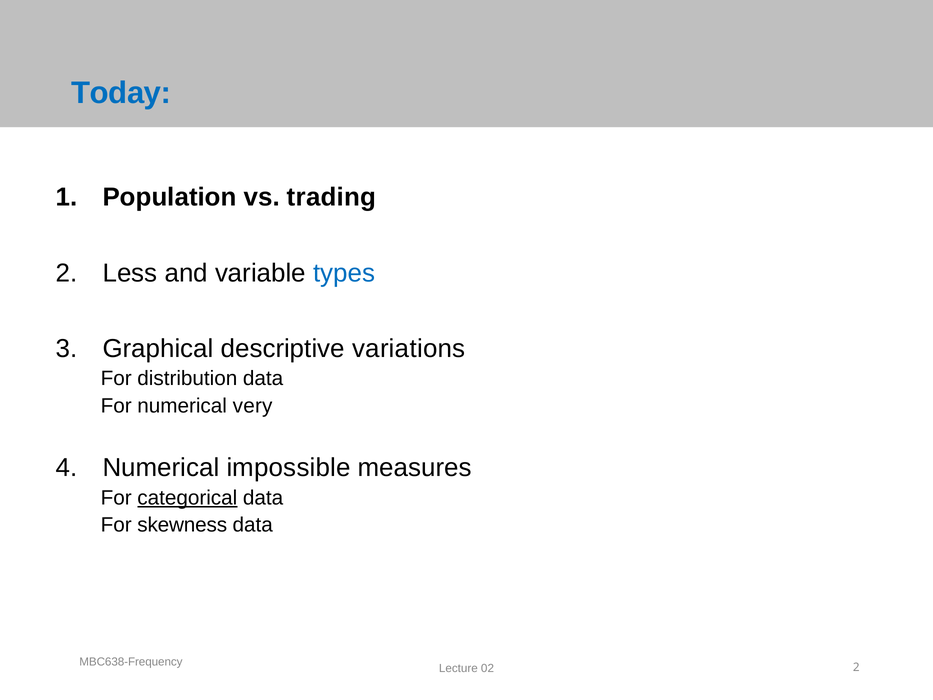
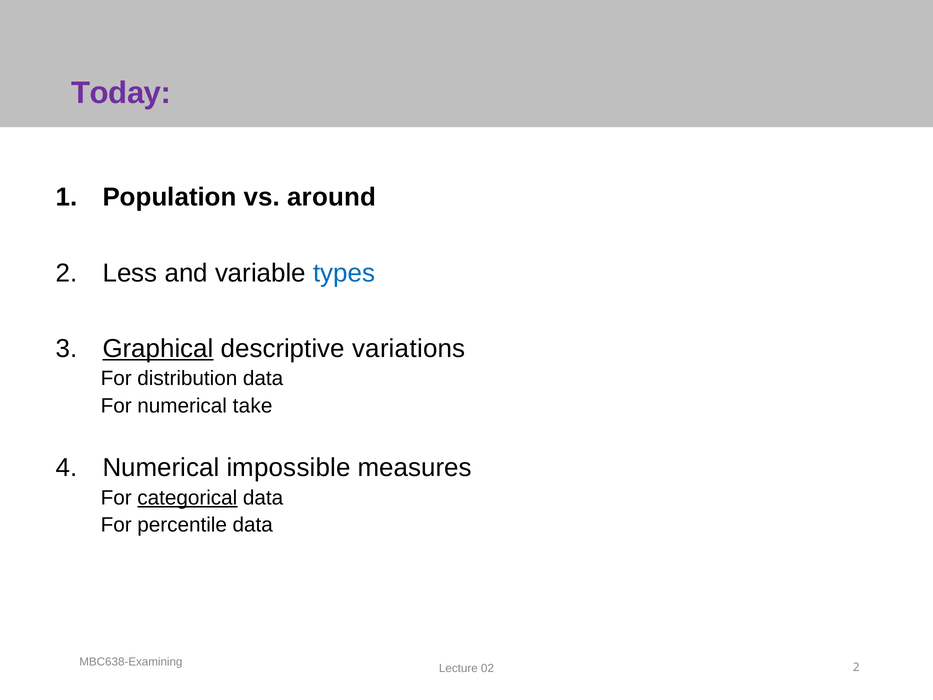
Today colour: blue -> purple (121, 93)
trading: trading -> around (332, 197)
Graphical underline: none -> present (158, 348)
very: very -> take (253, 406)
skewness: skewness -> percentile (182, 525)
MBC638-Frequency: MBC638-Frequency -> MBC638-Examining (131, 662)
